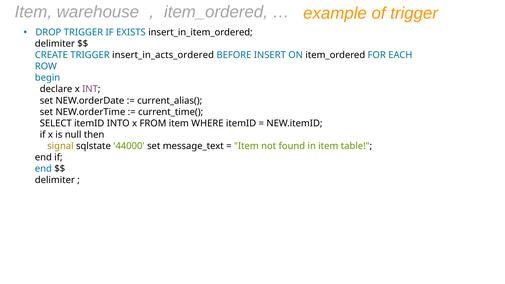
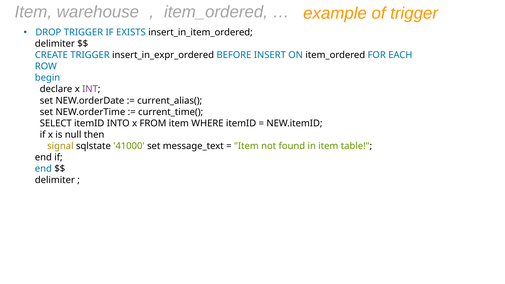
insert_in_acts_ordered: insert_in_acts_ordered -> insert_in_expr_ordered (163, 55)
44000: 44000 -> 41000 (129, 146)
